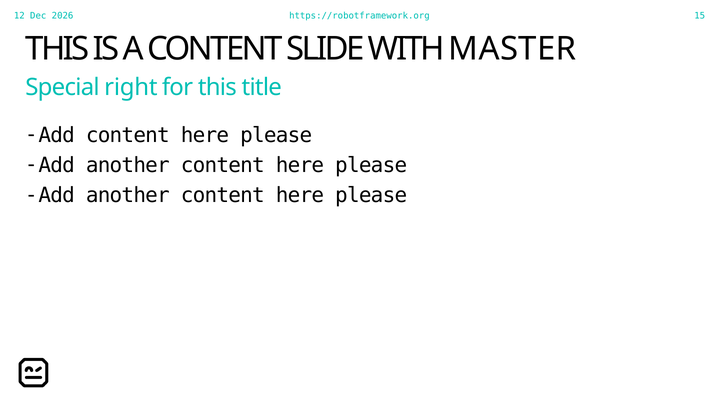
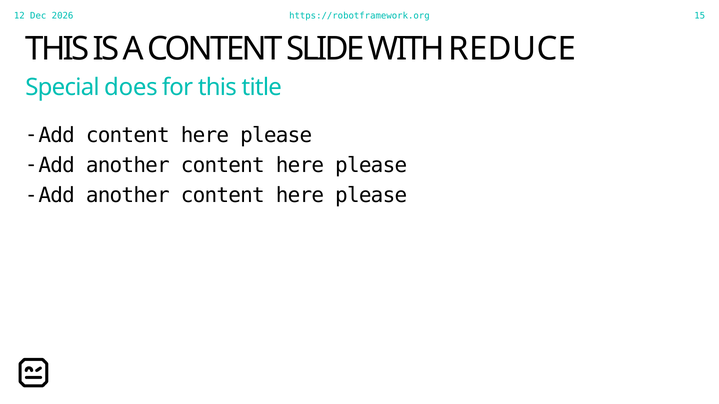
MASTER: MASTER -> REDUCE (512, 49)
right: right -> does (131, 87)
